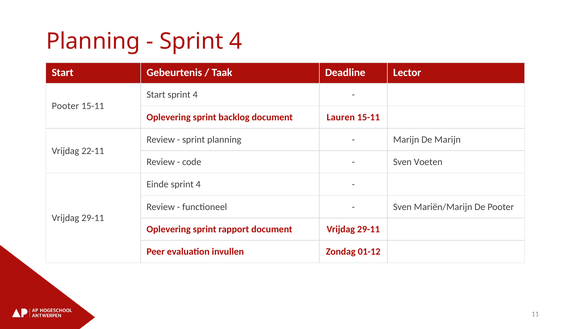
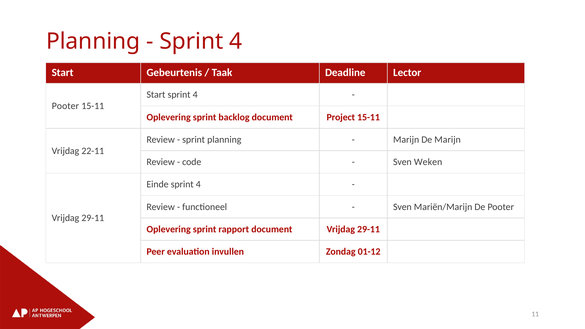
Lauren: Lauren -> Project (341, 117)
Voeten: Voeten -> Weken (428, 162)
